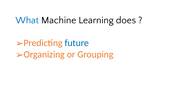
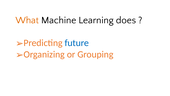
What colour: blue -> orange (27, 20)
